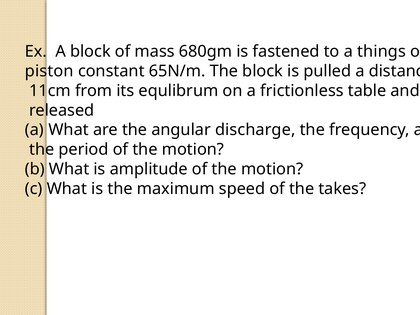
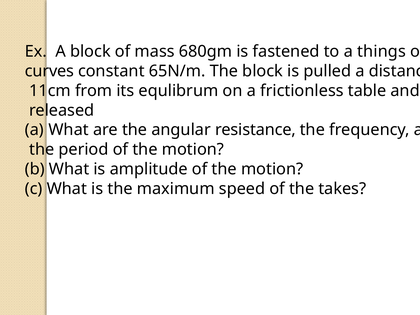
piston: piston -> curves (49, 71)
discharge: discharge -> resistance (255, 130)
